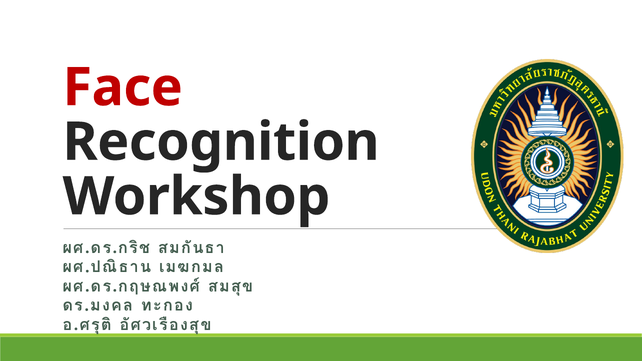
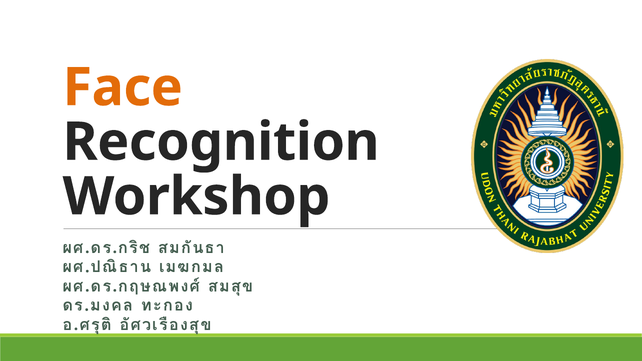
Face colour: red -> orange (123, 88)
